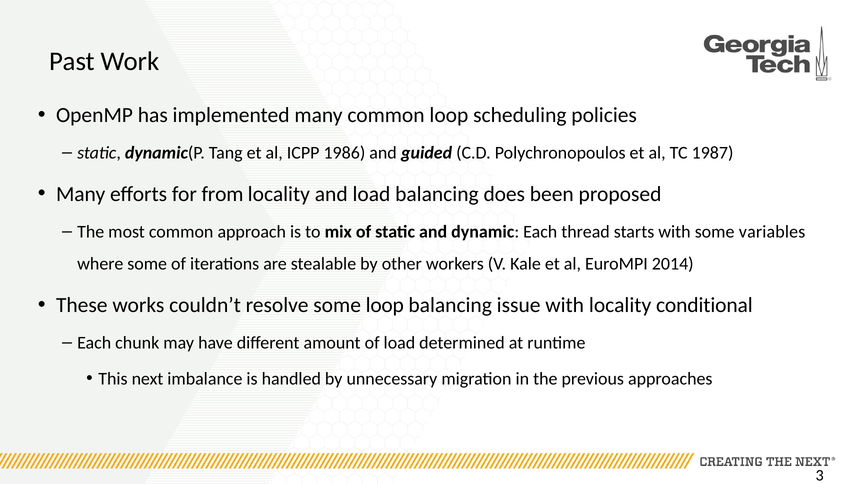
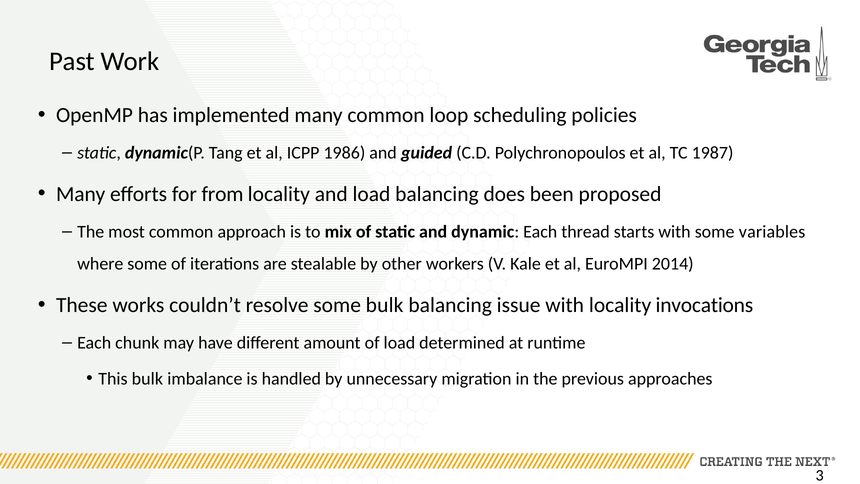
some loop: loop -> bulk (385, 305)
conditional: conditional -> invocations (704, 305)
This next: next -> bulk (147, 379)
